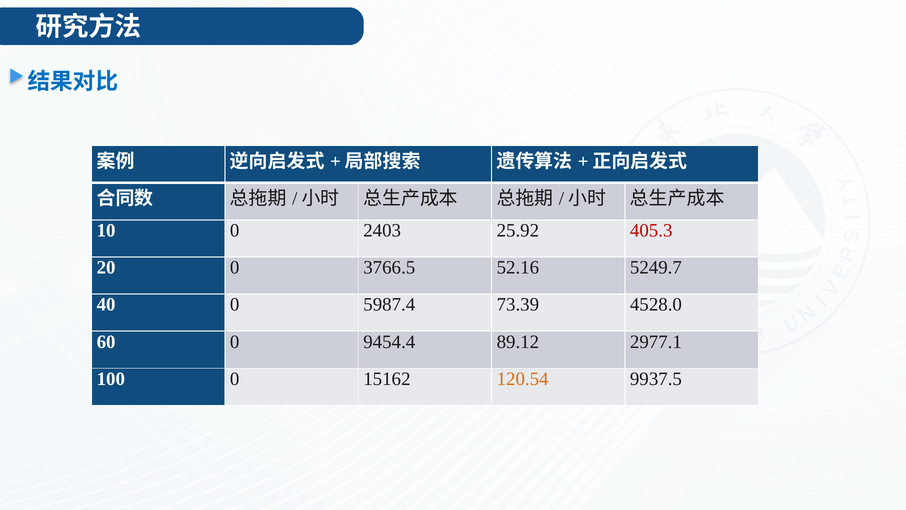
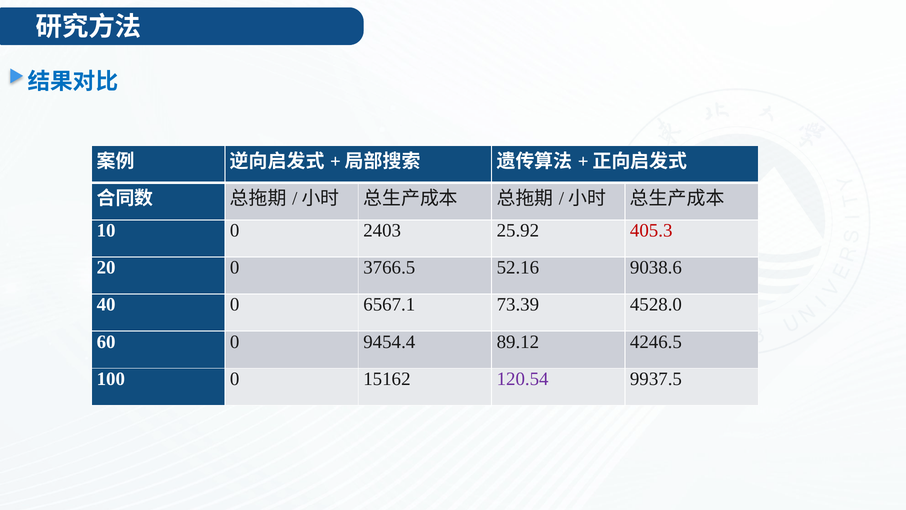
5249.7: 5249.7 -> 9038.6 (656, 267)
5987.4: 5987.4 -> 6567.1 (389, 304)
2977.1: 2977.1 -> 4246.5 (656, 342)
120.54 colour: orange -> purple (523, 379)
